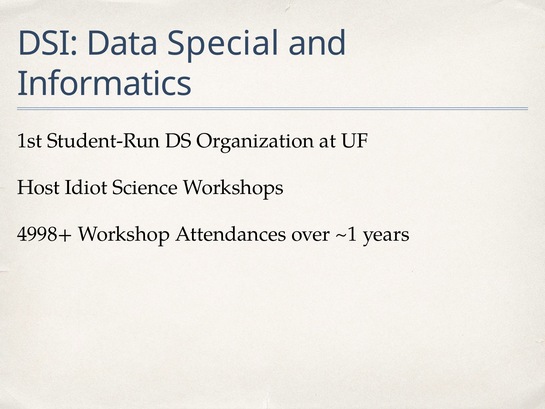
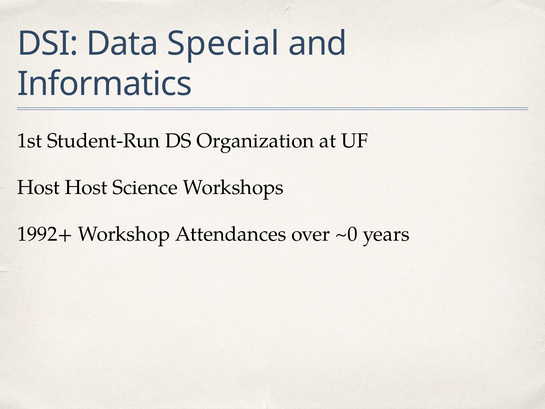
Host Idiot: Idiot -> Host (86, 187)
4998+: 4998+ -> 1992+ (45, 234)
~1: ~1 -> ~0 (346, 234)
